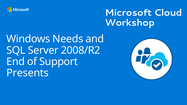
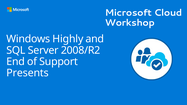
Needs: Needs -> Highly (68, 39)
